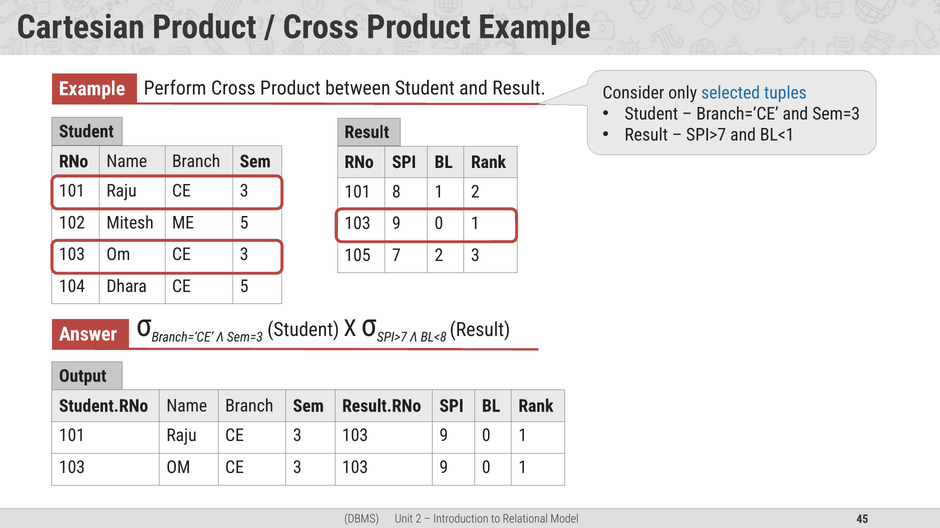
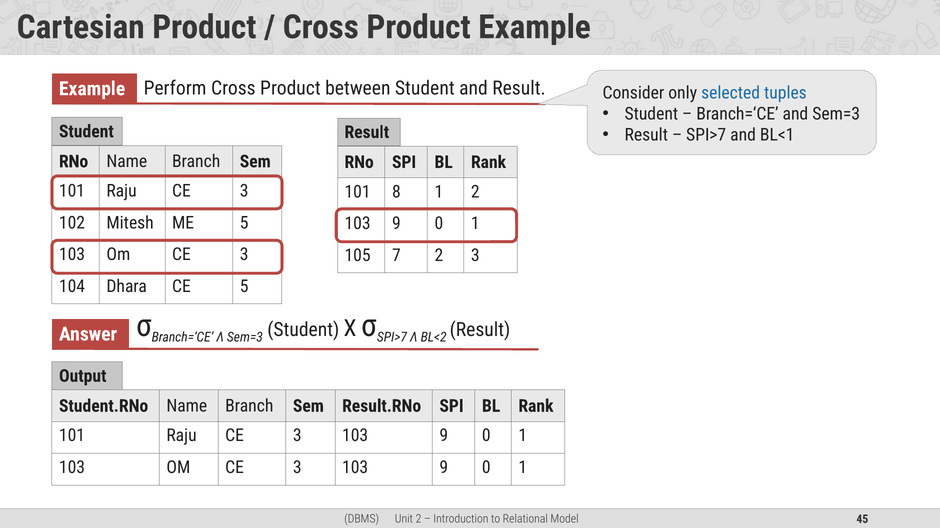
BL<8: BL<8 -> BL<2 (434, 338)
